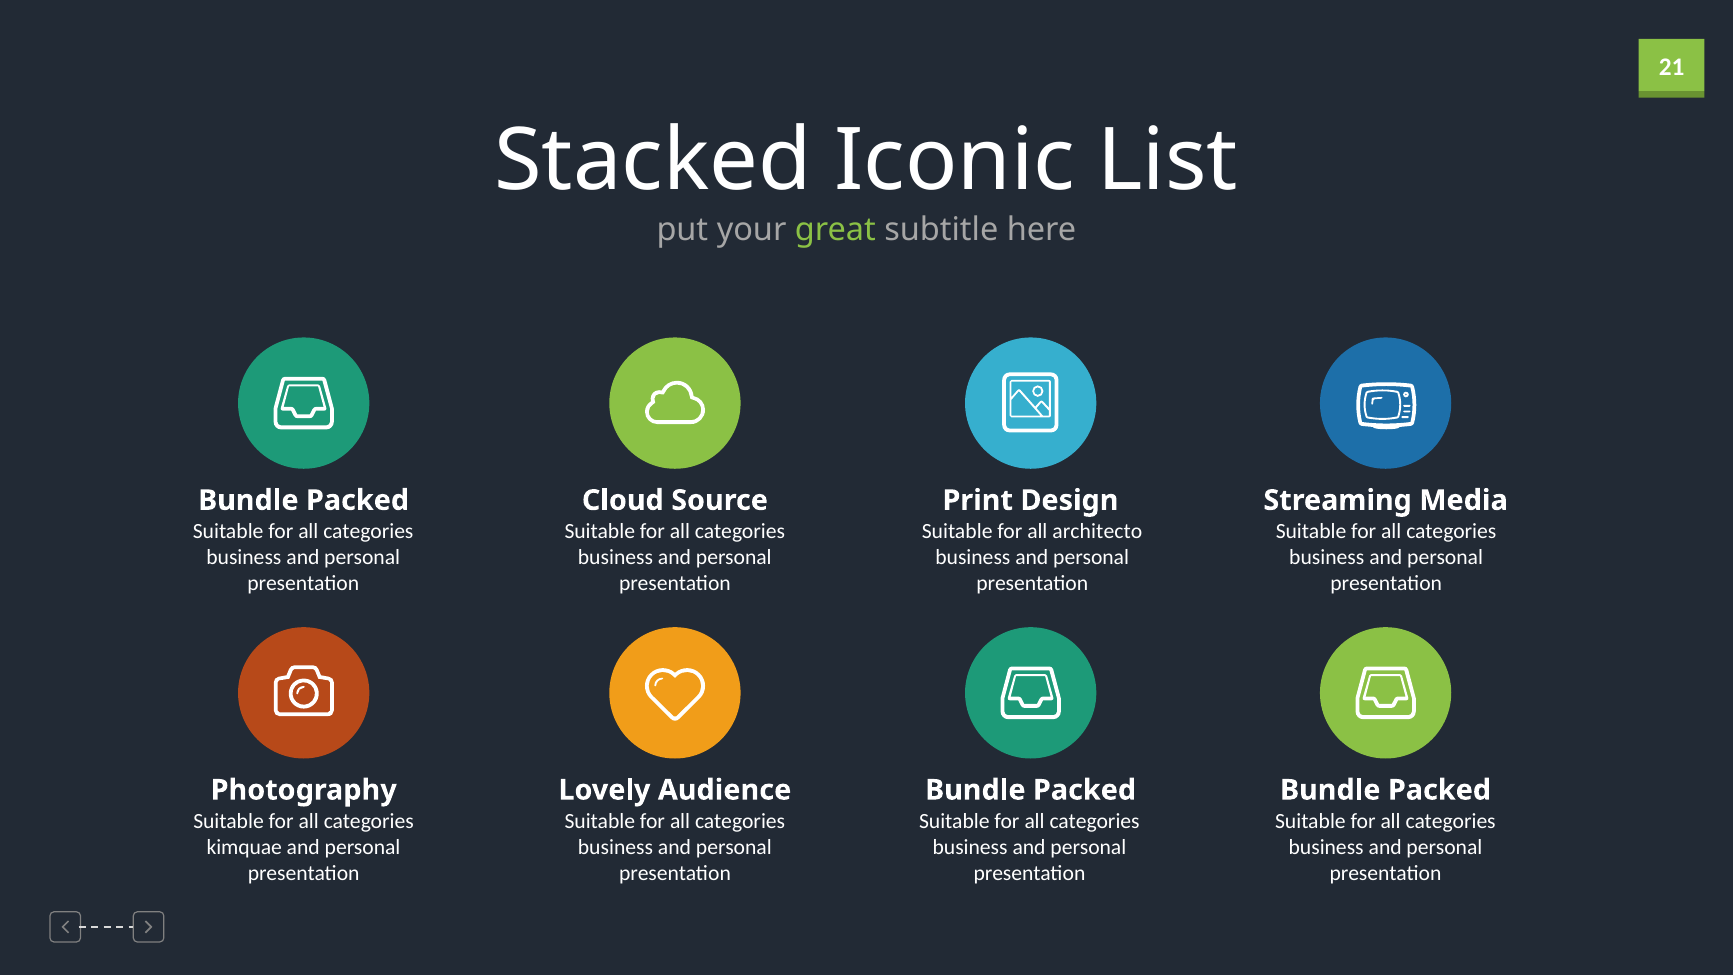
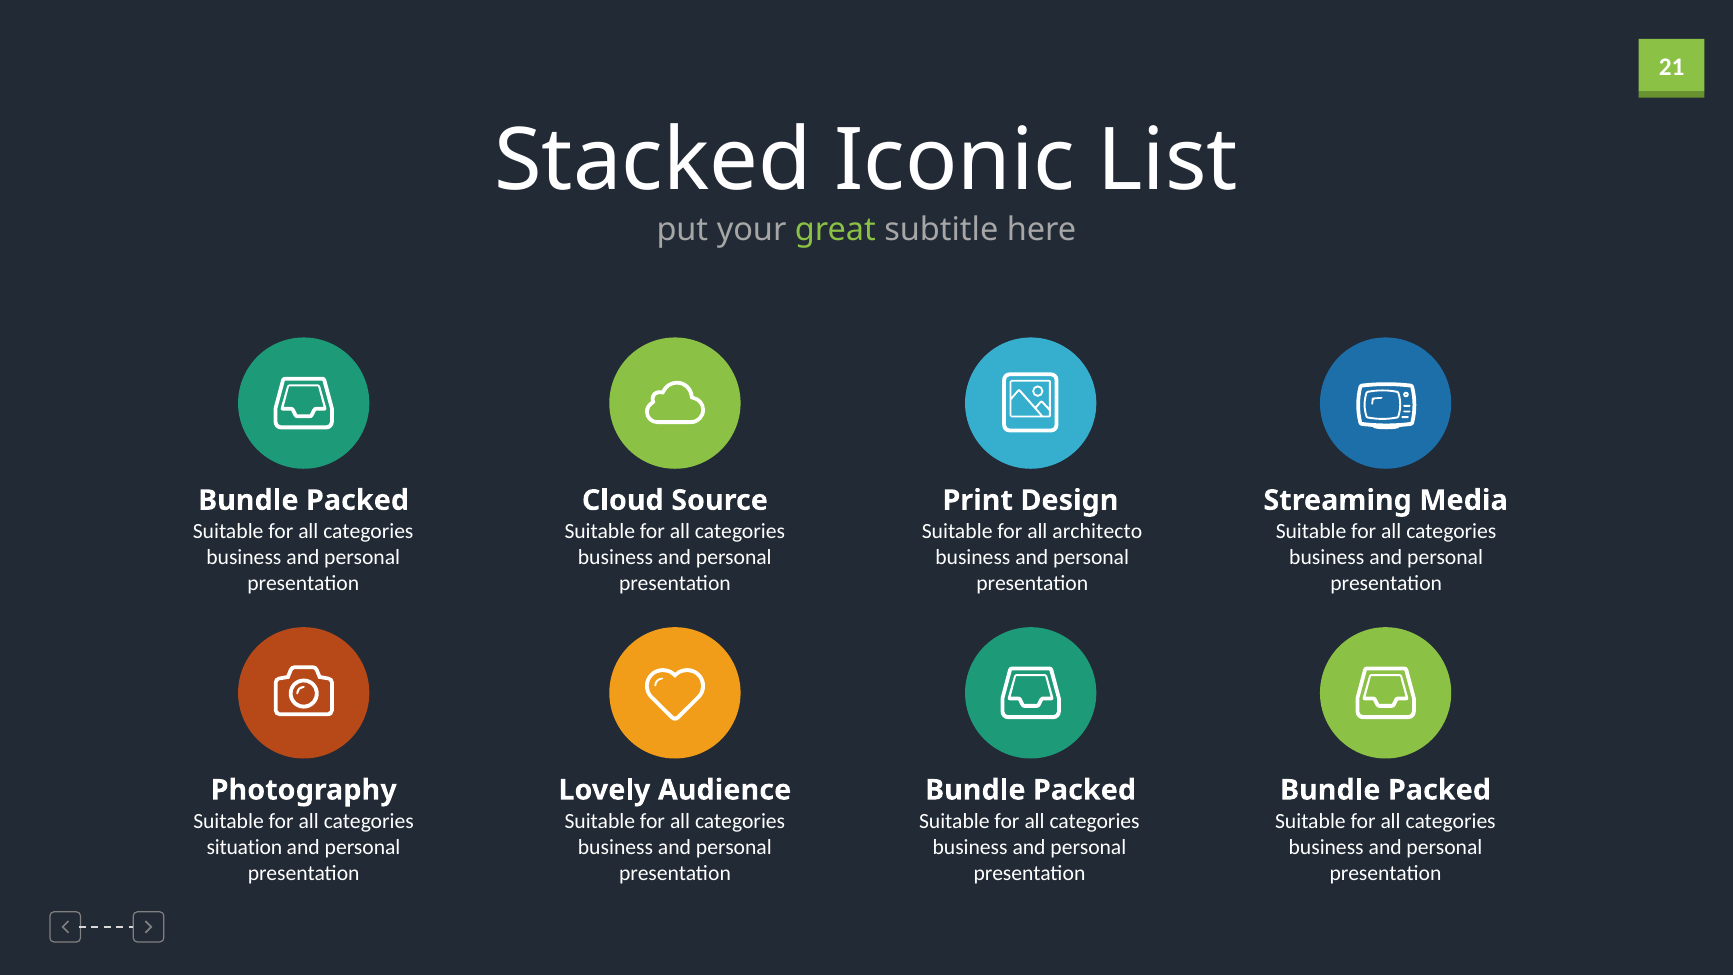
kimquae: kimquae -> situation (244, 847)
